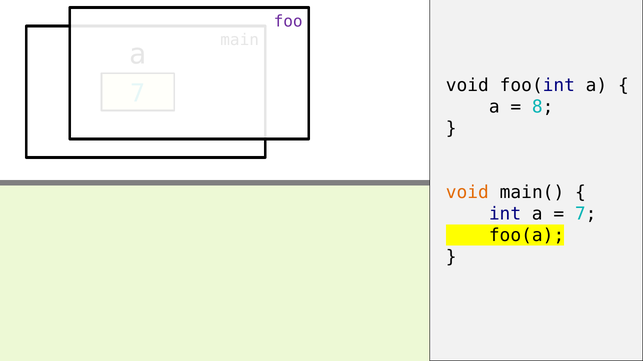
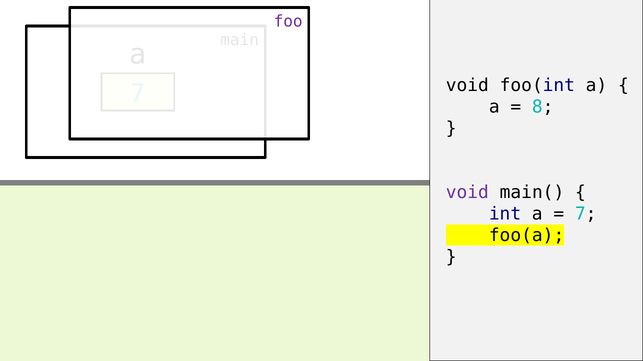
void colour: orange -> purple (467, 193)
